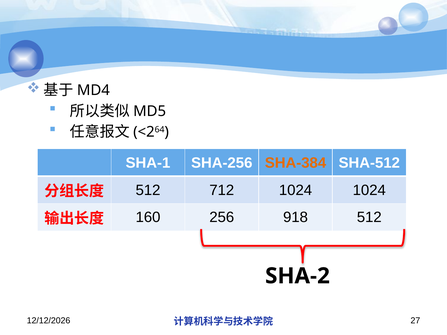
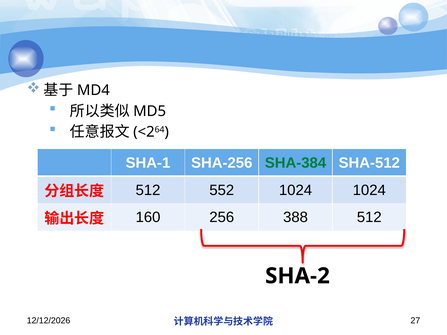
SHA-384 colour: orange -> green (296, 163)
712: 712 -> 552 (222, 190)
918: 918 -> 388 (296, 218)
